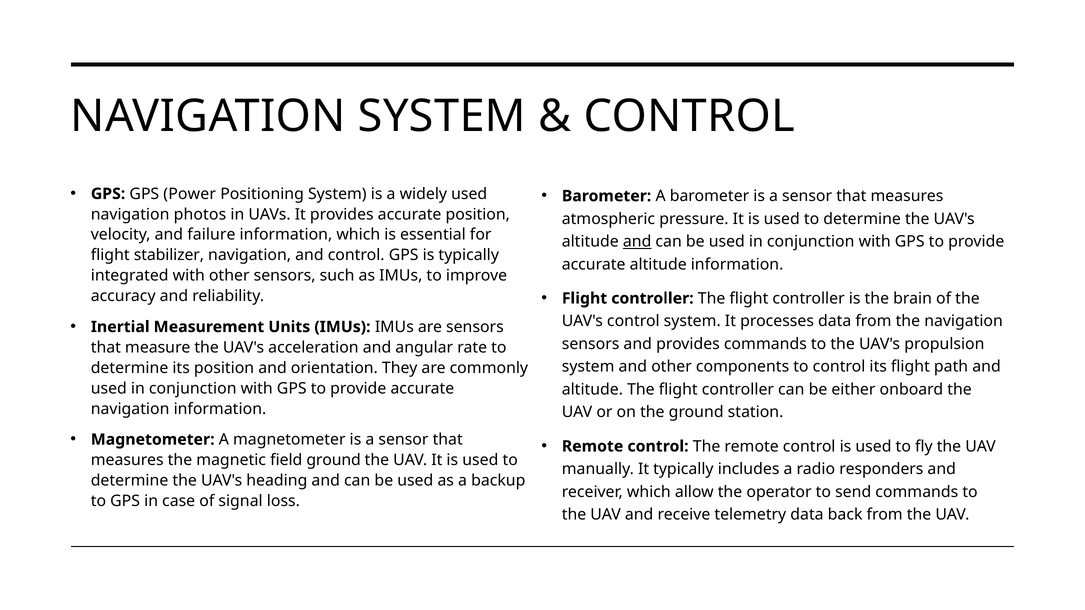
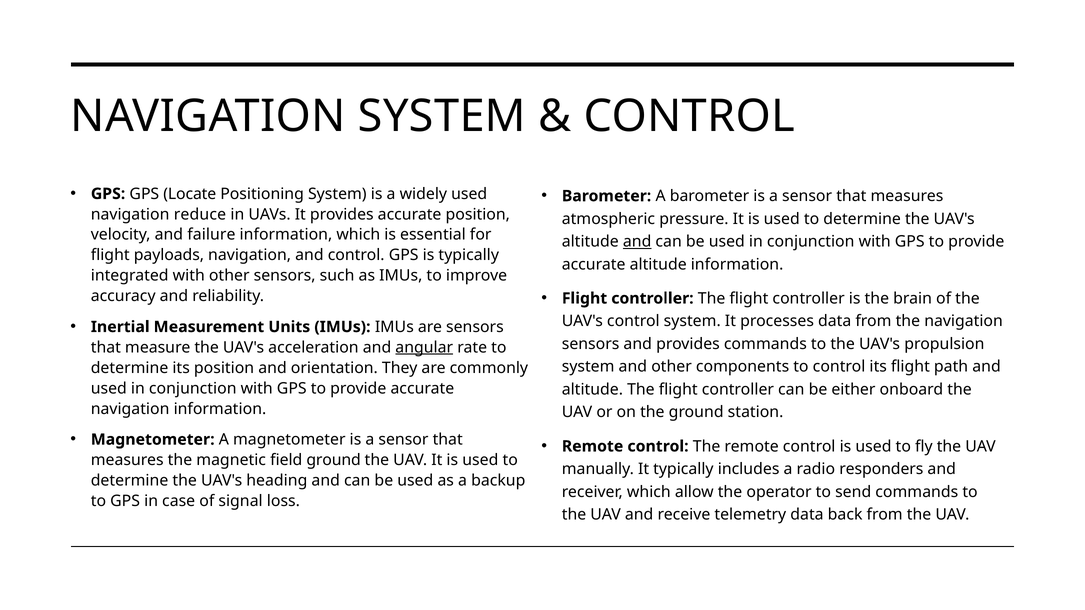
Power: Power -> Locate (190, 194)
photos: photos -> reduce (200, 214)
stabilizer: stabilizer -> payloads (169, 255)
angular underline: none -> present (424, 348)
